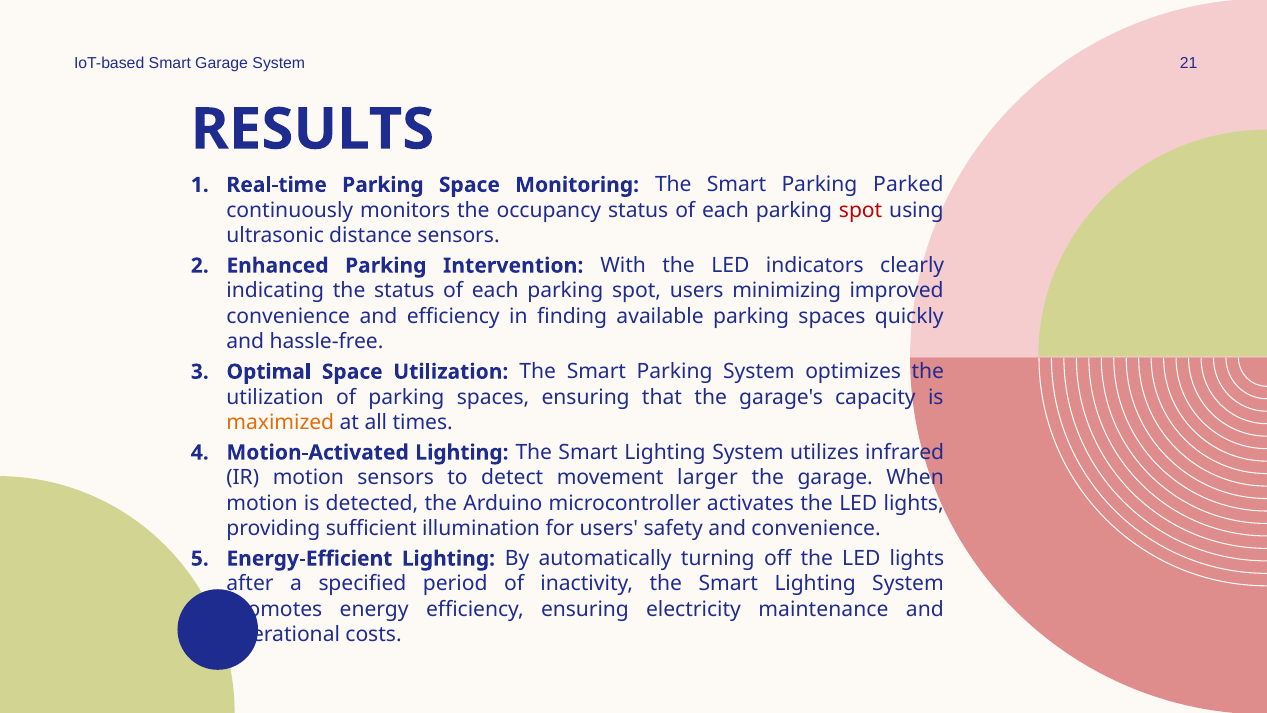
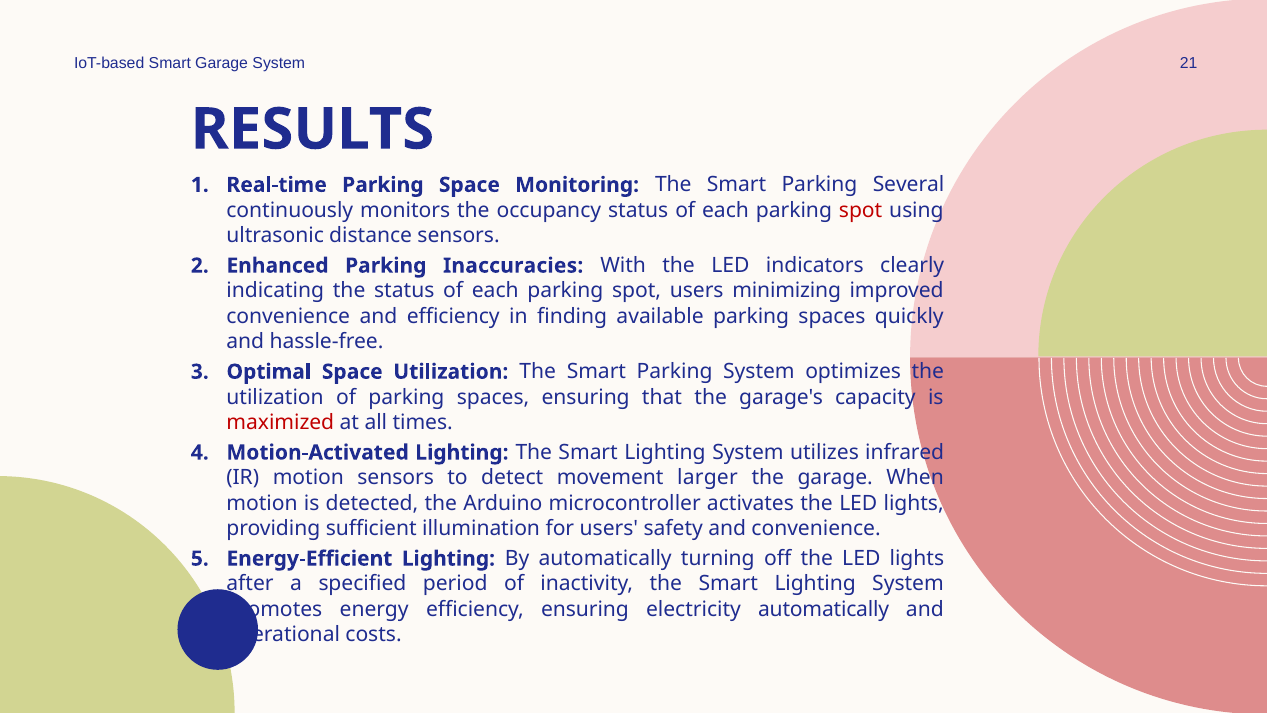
Parked: Parked -> Several (909, 185)
Intervention: Intervention -> Inaccuracies (513, 266)
maximized colour: orange -> red (280, 422)
electricity maintenance: maintenance -> automatically (824, 609)
